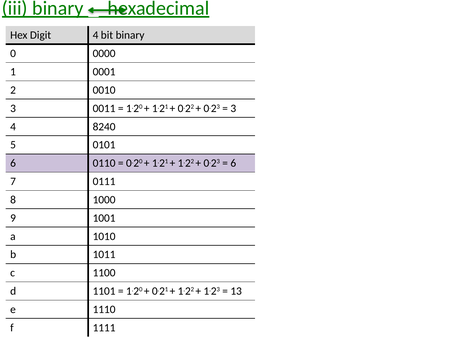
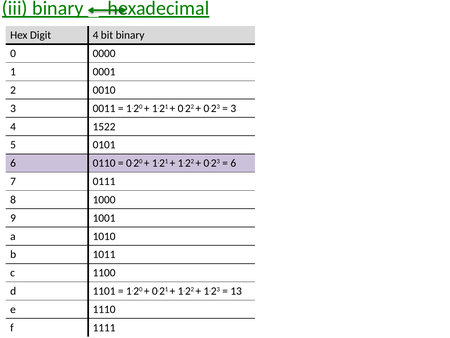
8240: 8240 -> 1522 (104, 126)
